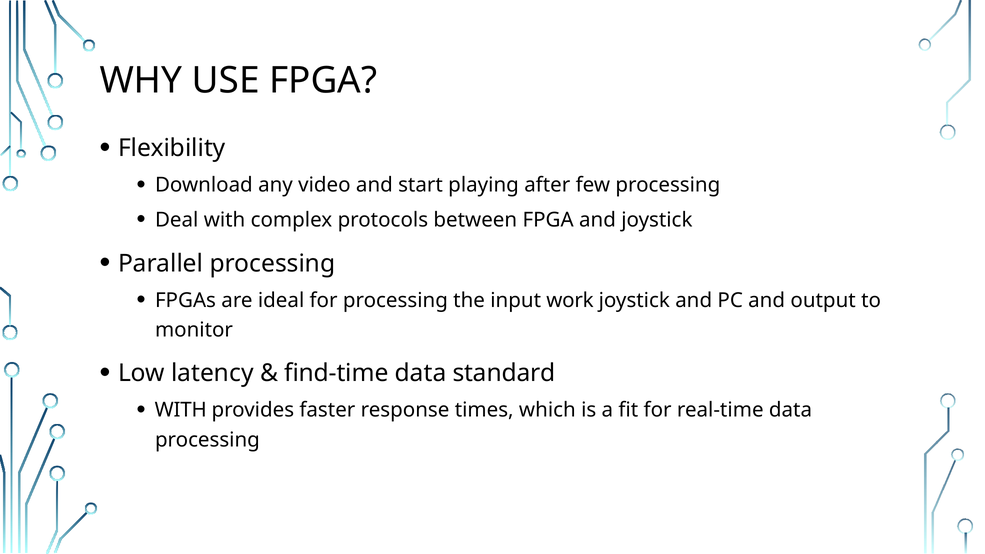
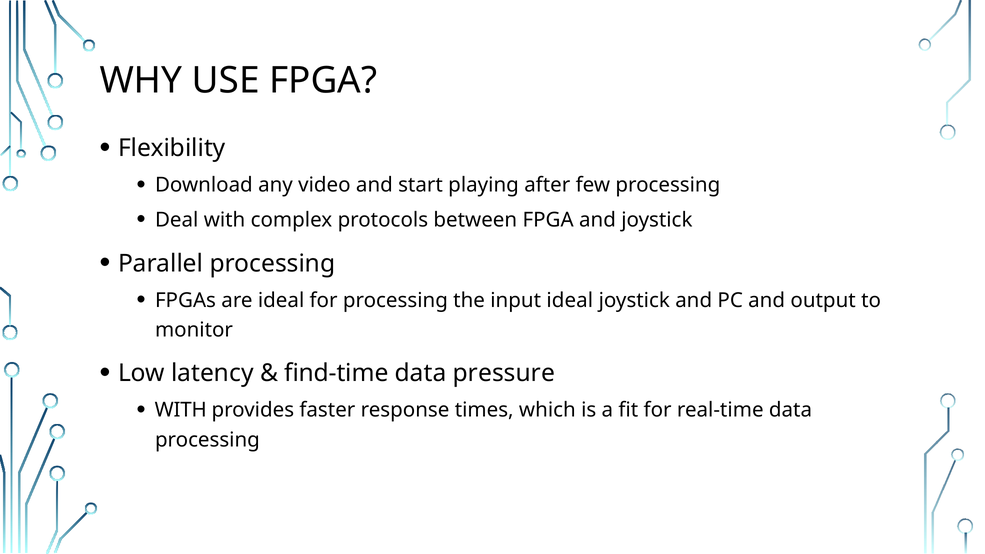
input work: work -> ideal (570, 300)
standard: standard -> pressure (504, 373)
